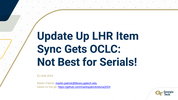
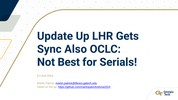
Item: Item -> Gets (127, 36)
Gets: Gets -> Also (76, 49)
